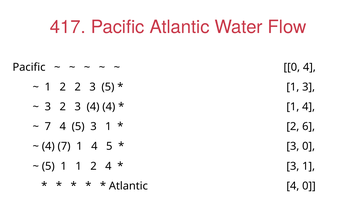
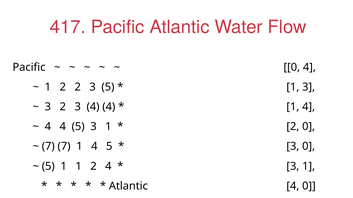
7: 7 -> 4 (48, 127)
2 6: 6 -> 0 (309, 127)
4: 4 -> 7 (48, 147)
